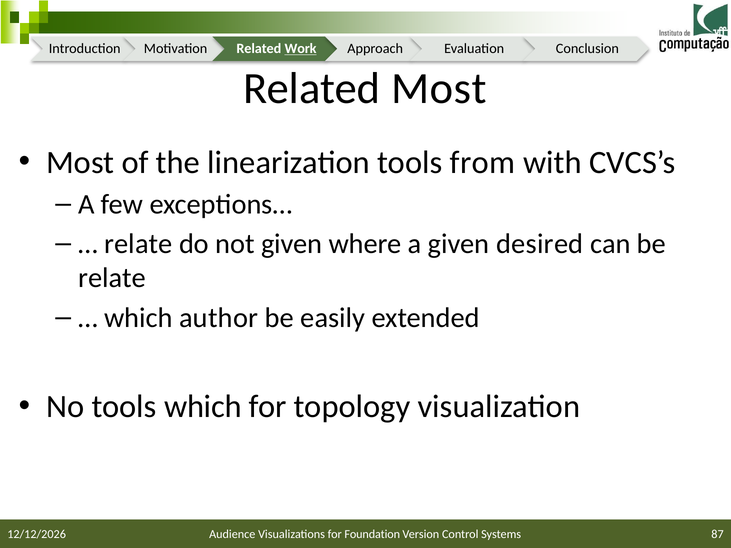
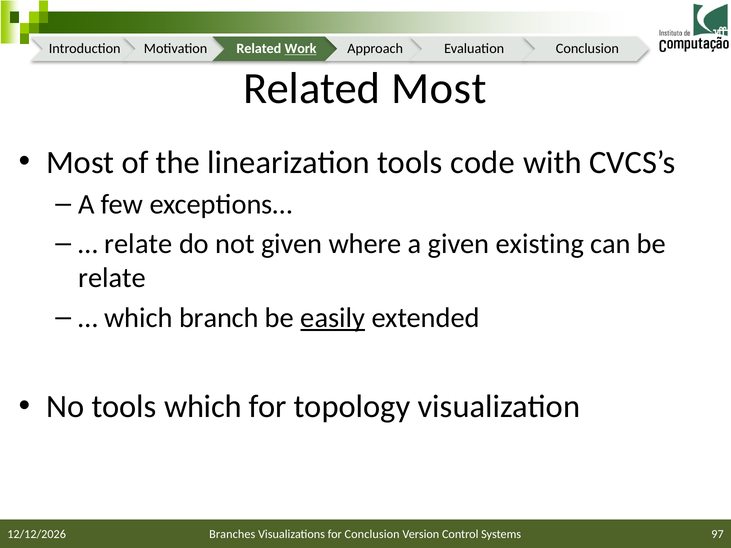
from: from -> code (483, 163)
desired: desired -> existing (540, 244)
author: author -> branch (219, 318)
easily underline: none -> present (333, 318)
Audience: Audience -> Branches (232, 534)
for Foundation: Foundation -> Conclusion (372, 534)
87: 87 -> 97 (718, 534)
